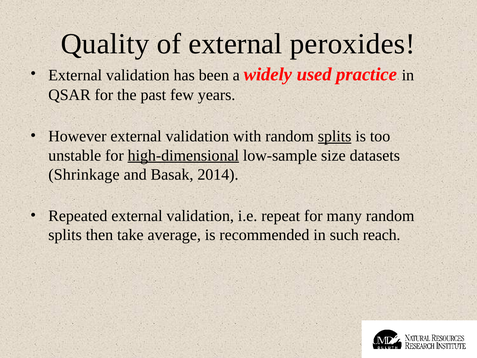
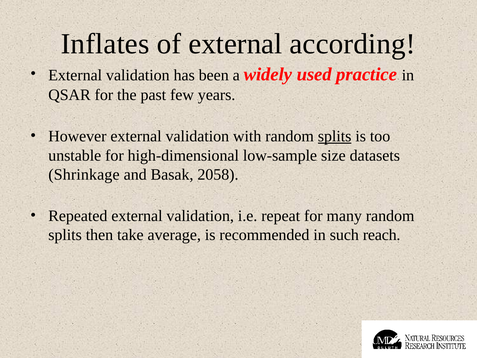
Quality: Quality -> Inflates (105, 44)
peroxides: peroxides -> according (353, 44)
high-dimensional underline: present -> none (183, 155)
2014: 2014 -> 2058 (218, 174)
